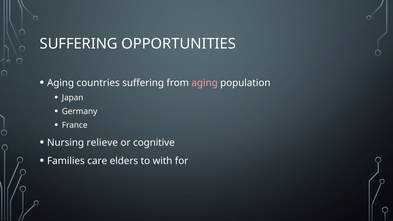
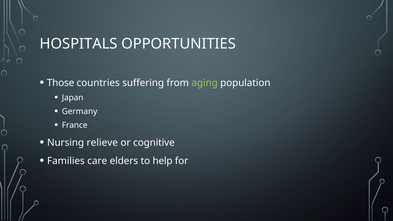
SUFFERING: SUFFERING -> HOSPITALS (79, 44)
Aging: Aging -> Those (61, 83)
aging colour: pink -> light green (205, 83)
with: with -> help (163, 161)
